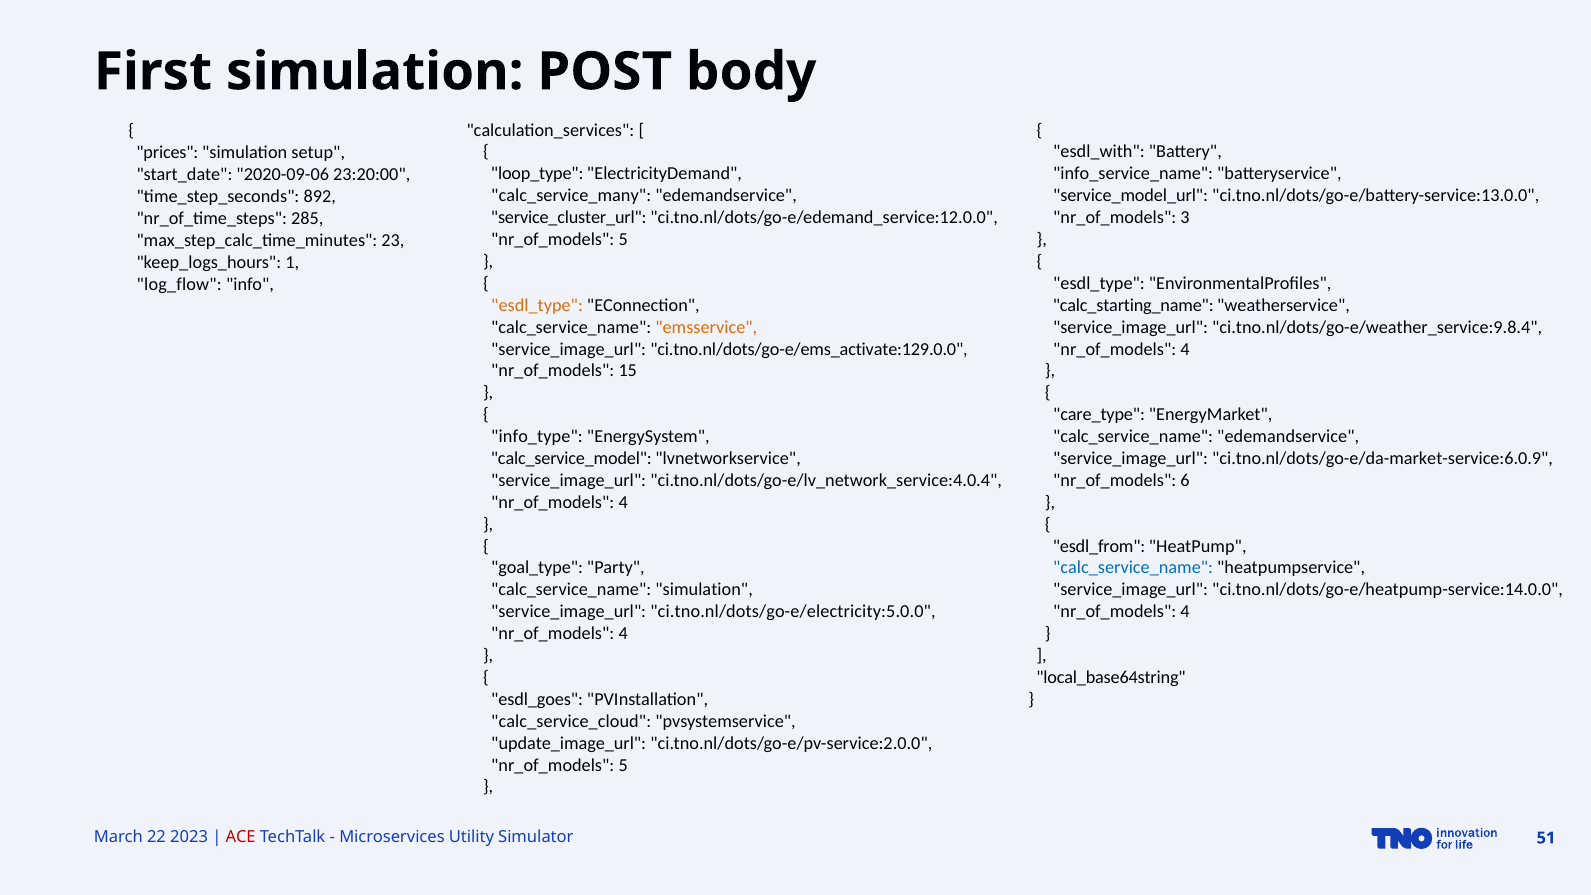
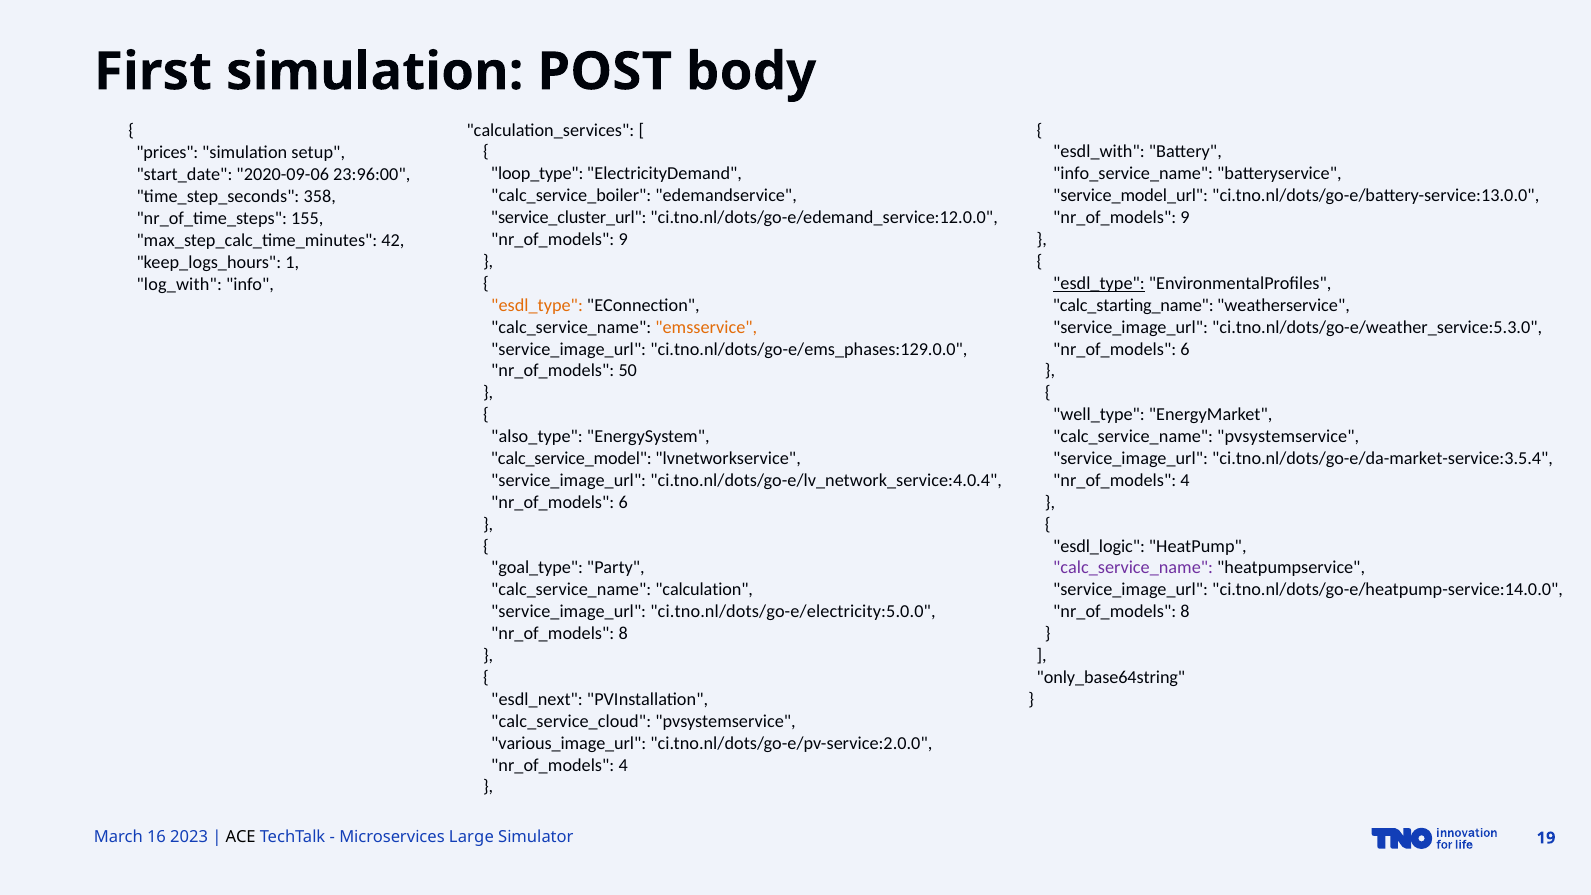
23:20:00: 23:20:00 -> 23:96:00 (372, 175)
calc_service_many: calc_service_many -> calc_service_boiler (571, 196)
892: 892 -> 358 (320, 196)
3: 3 -> 9 (1185, 218)
285: 285 -> 155 (307, 218)
5: 5 -> 9 (623, 240)
23: 23 -> 42 (393, 240)
esdl_type underline: none -> present (1099, 283)
log_flow: log_flow -> log_with (179, 284)
ci.tno.nl/dots/go-e/weather_service:9.8.4: ci.tno.nl/dots/go-e/weather_service:9.8.4 -> ci.tno.nl/dots/go-e/weather_service:5.3.0 (1377, 327)
ci.tno.nl/dots/go-e/ems_activate:129.0.0: ci.tno.nl/dots/go-e/ems_activate:129.0.0 -> ci.tno.nl/dots/go-e/ems_phases:129.0.0 (809, 349)
4: 4 -> 6 (1185, 349)
15: 15 -> 50 (628, 371)
care_type: care_type -> well_type (1099, 415)
info_type: info_type -> also_type (537, 437)
calc_service_name edemandservice: edemandservice -> pvsystemservice (1288, 437)
ci.tno.nl/dots/go-e/da-market-service:6.0.9: ci.tno.nl/dots/go-e/da-market-service:6.0.9 -> ci.tno.nl/dots/go-e/da-market-service:3.5.4 (1383, 458)
6: 6 -> 4 (1185, 480)
4: 4 -> 6 (623, 502)
esdl_from: esdl_from -> esdl_logic (1099, 546)
calc_service_name colour: blue -> purple (1133, 568)
calc_service_name simulation: simulation -> calculation (704, 590)
4: 4 -> 8 (1185, 612)
4: 4 -> 8 (623, 634)
local_base64string: local_base64string -> only_base64string (1111, 677)
esdl_goes: esdl_goes -> esdl_next (537, 699)
update_image_url: update_image_url -> various_image_url (569, 743)
5: 5 -> 4 (623, 765)
22: 22 -> 16 (157, 837)
ACE colour: red -> black (241, 837)
Utility: Utility -> Large (471, 837)
51: 51 -> 19 (1546, 838)
